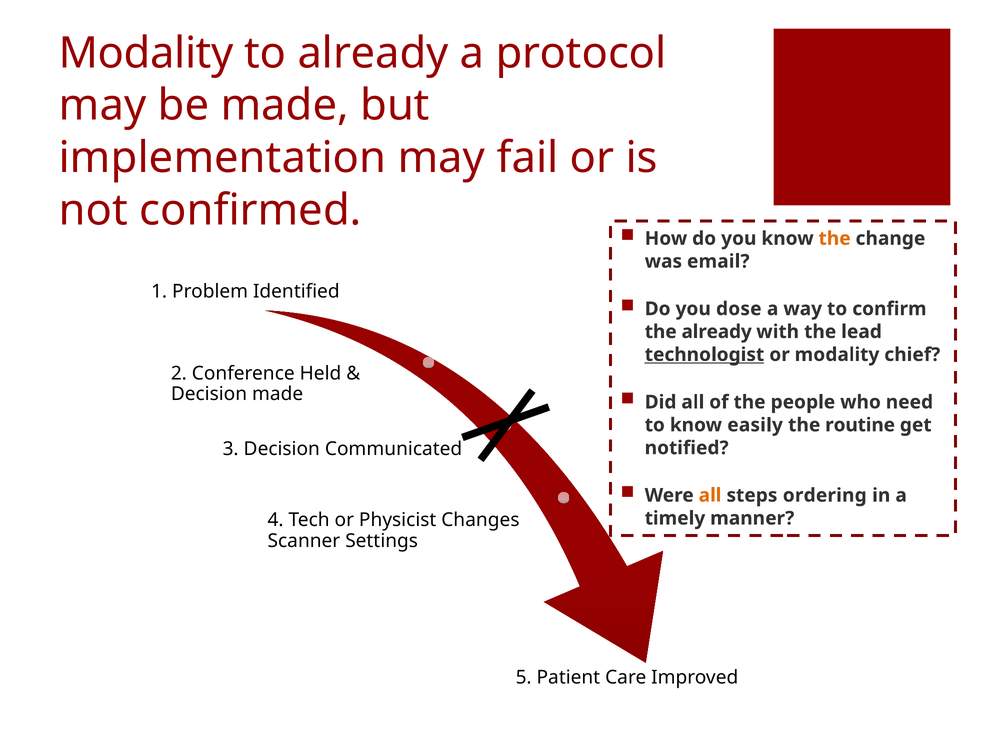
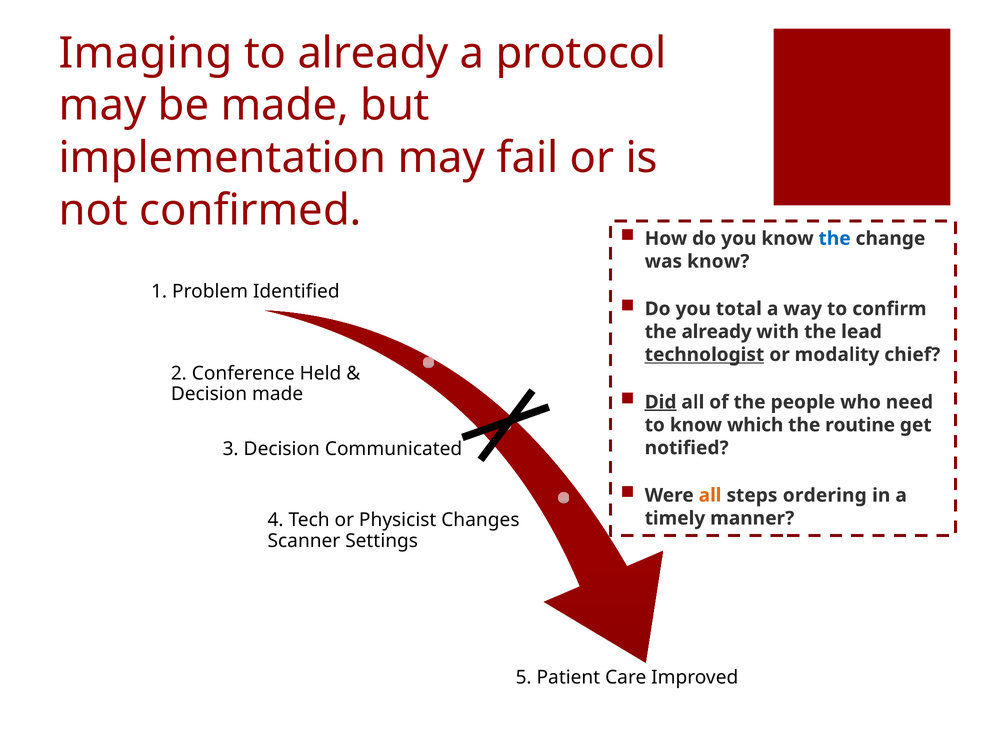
Modality: Modality -> Imaging (146, 53)
the colour: orange -> blue (835, 238)
was email: email -> know (718, 261)
dose: dose -> total (739, 309)
Did underline: none -> present (661, 402)
easily: easily -> which (755, 425)
